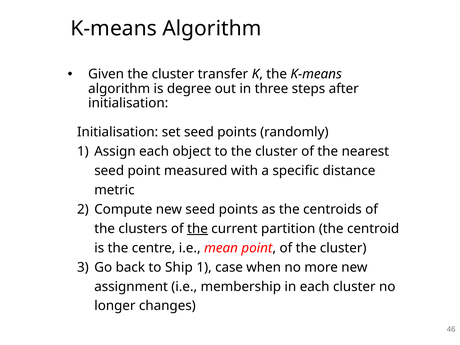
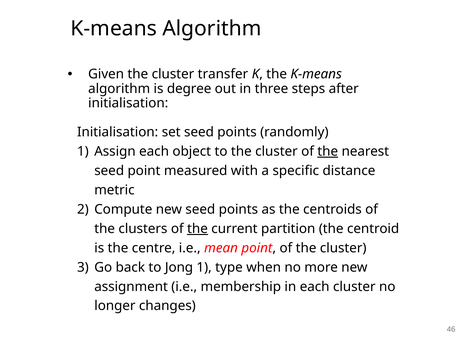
the underline: none -> present (328, 151)
Ship: Ship -> Jong (179, 267)
case: case -> type (229, 267)
